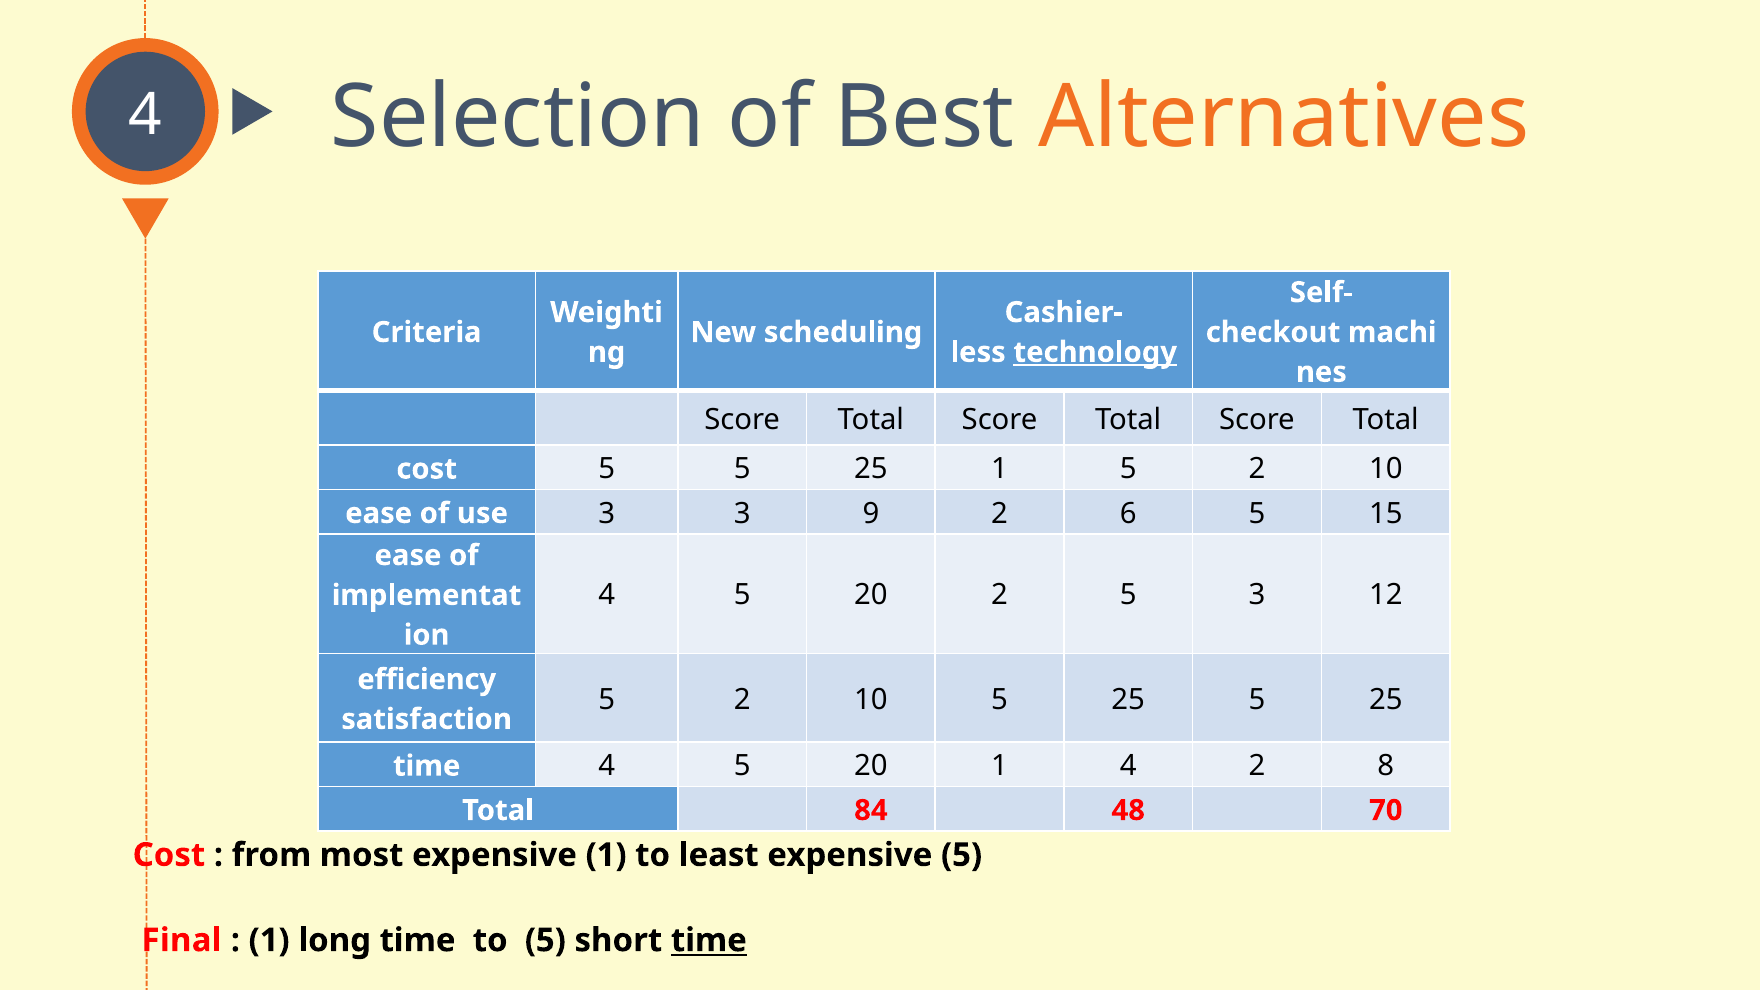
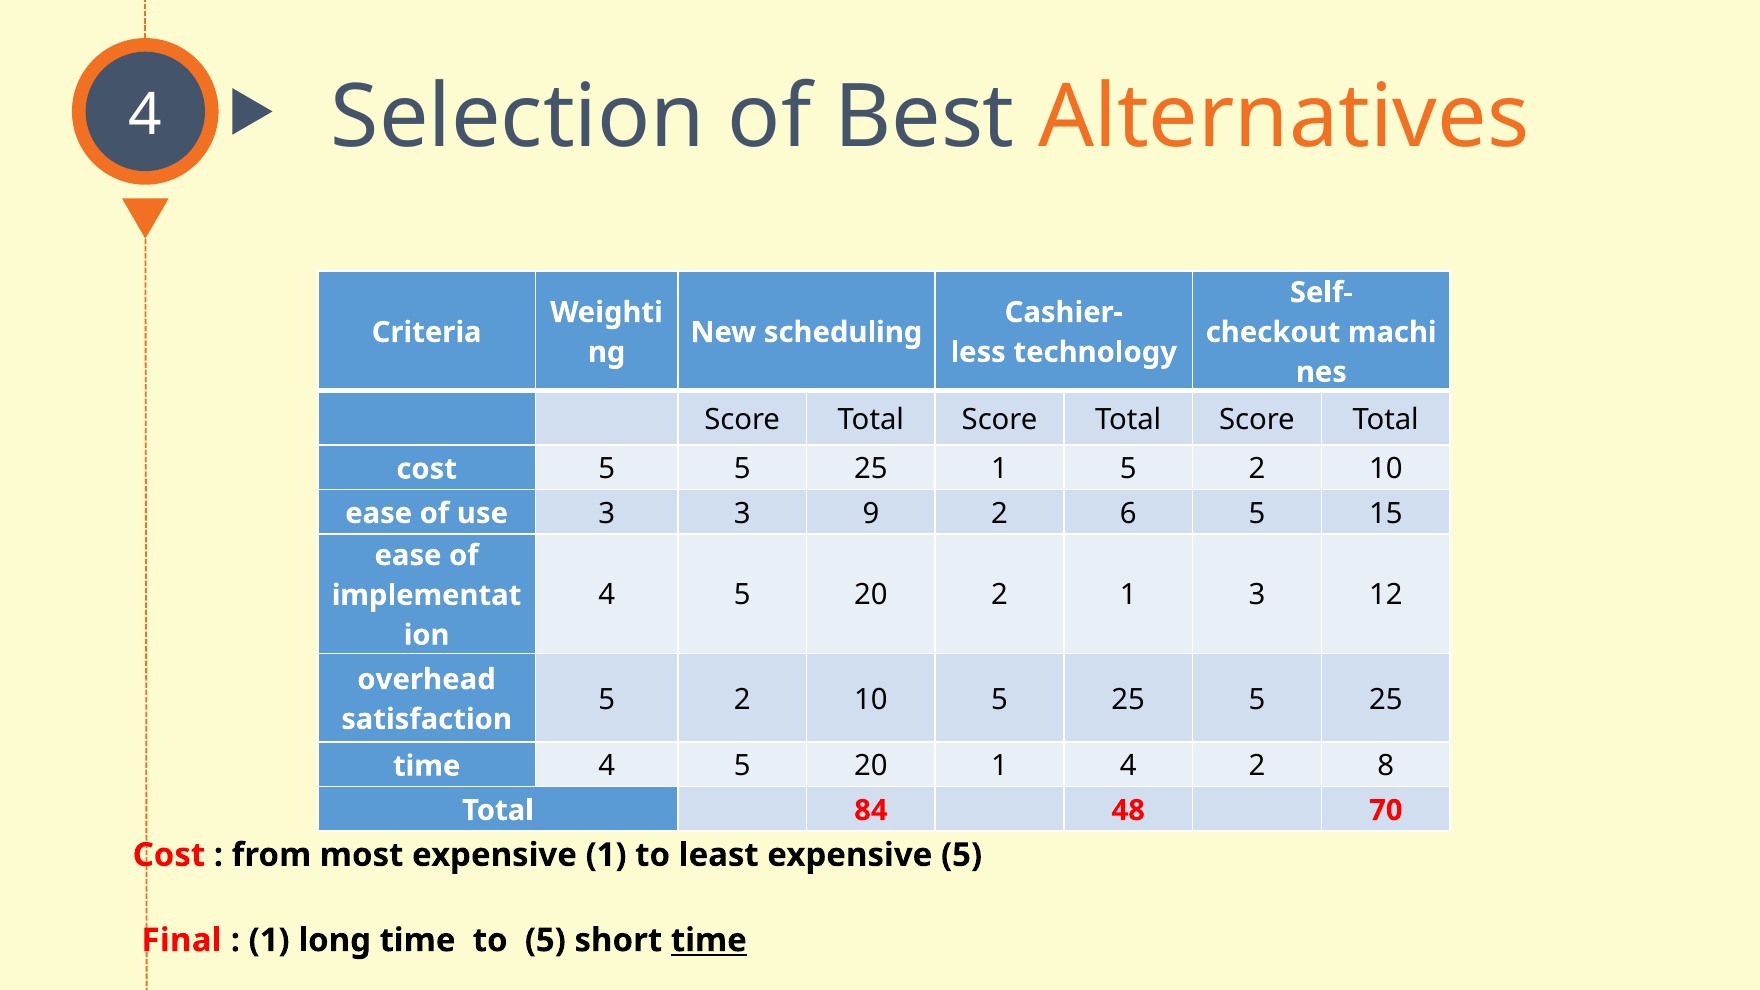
technology underline: present -> none (1095, 352)
2 5: 5 -> 1 (1128, 595)
efficiency: efficiency -> overhead (427, 679)
